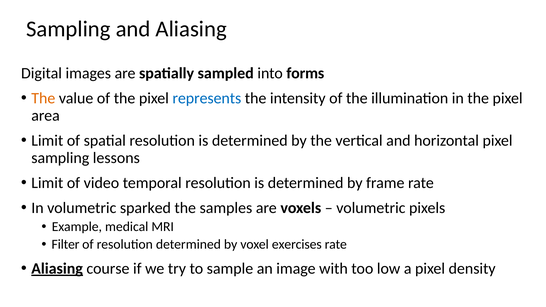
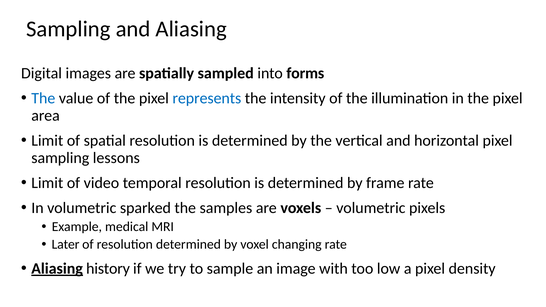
The colour: orange -> blue (43, 98)
Filter: Filter -> Later (66, 244)
exercises: exercises -> changing (297, 244)
course: course -> history (108, 269)
